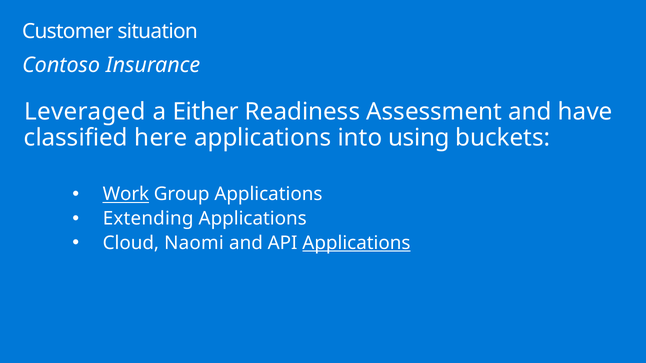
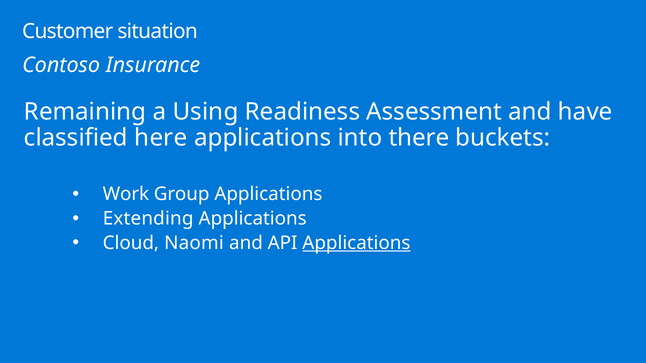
Leveraged: Leveraged -> Remaining (85, 112)
Either: Either -> Using (206, 112)
using: using -> there (419, 138)
Work underline: present -> none (126, 194)
